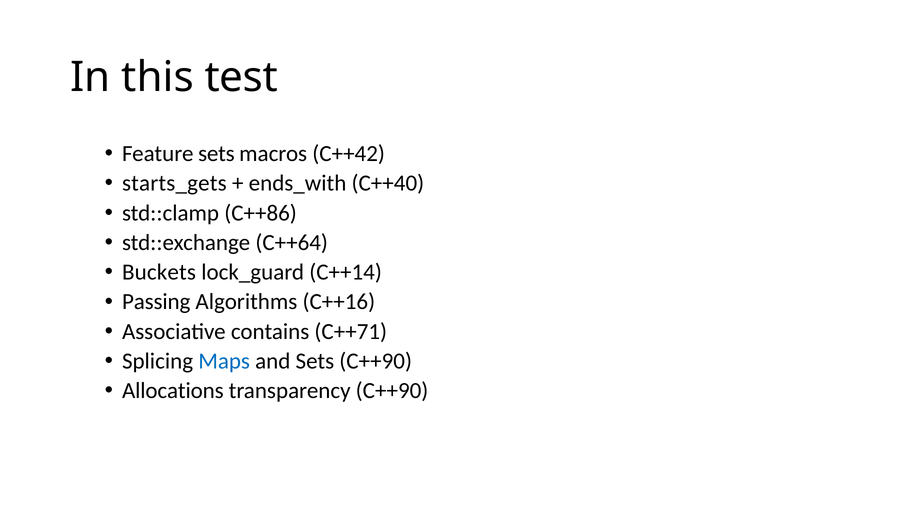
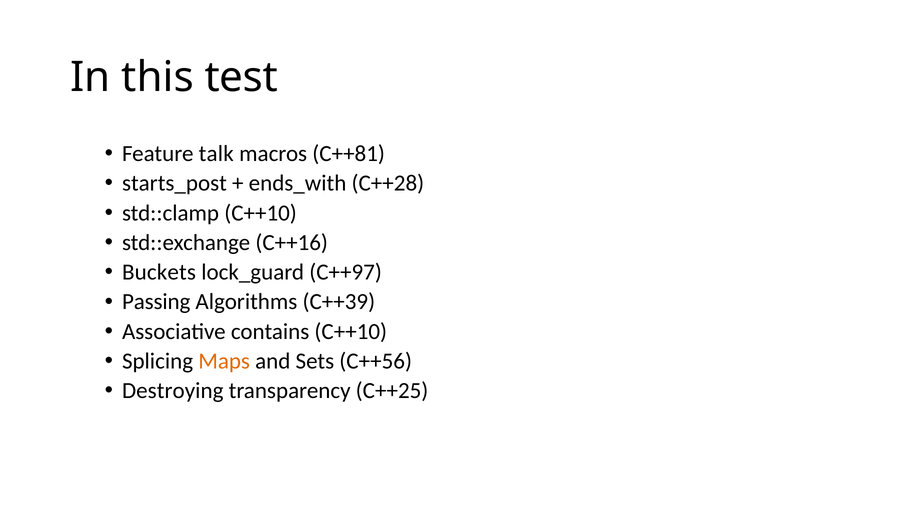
Feature sets: sets -> talk (216, 154)
C++42: C++42 -> C++81 (349, 154)
starts_gets: starts_gets -> starts_post (174, 183)
C++40: C++40 -> C++28 (388, 183)
std::clamp C++86: C++86 -> C++10 (261, 213)
C++64: C++64 -> C++16 (292, 243)
C++14: C++14 -> C++97 (346, 272)
C++16: C++16 -> C++39 (339, 302)
contains C++71: C++71 -> C++10 (351, 332)
Maps colour: blue -> orange (224, 361)
Sets C++90: C++90 -> C++56 (376, 361)
Allocations: Allocations -> Destroying (173, 391)
transparency C++90: C++90 -> C++25 (392, 391)
